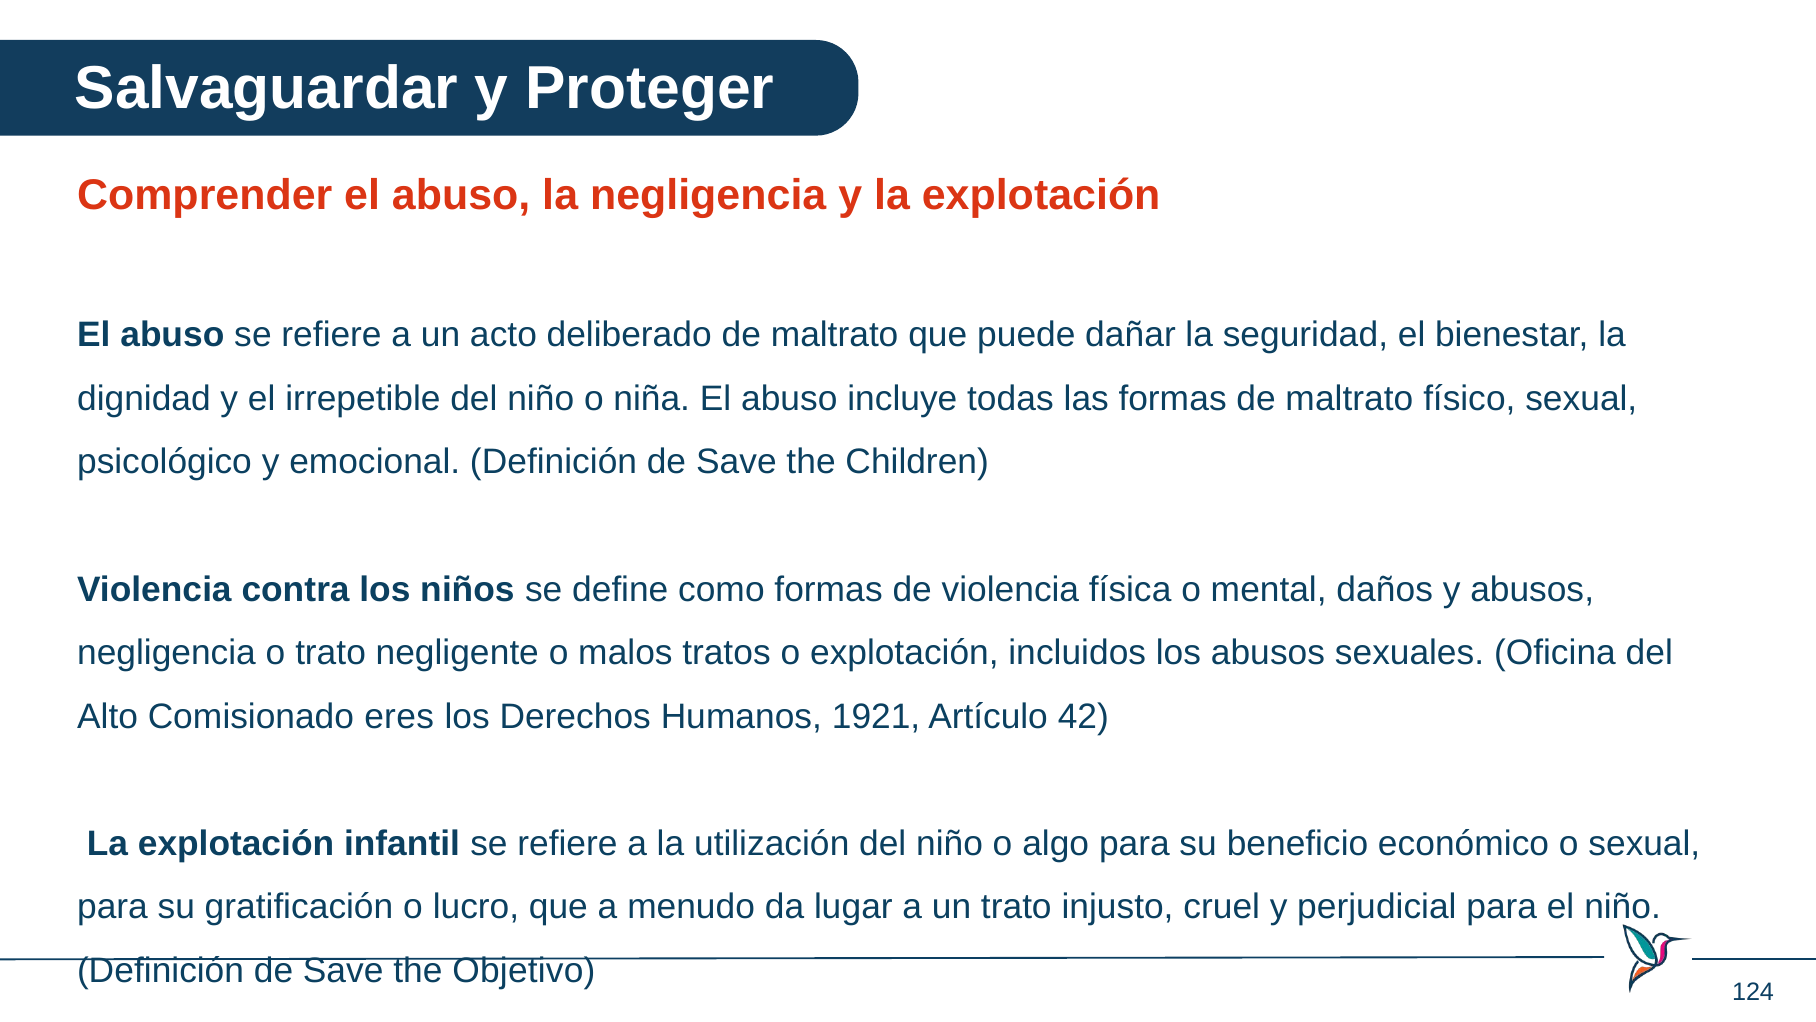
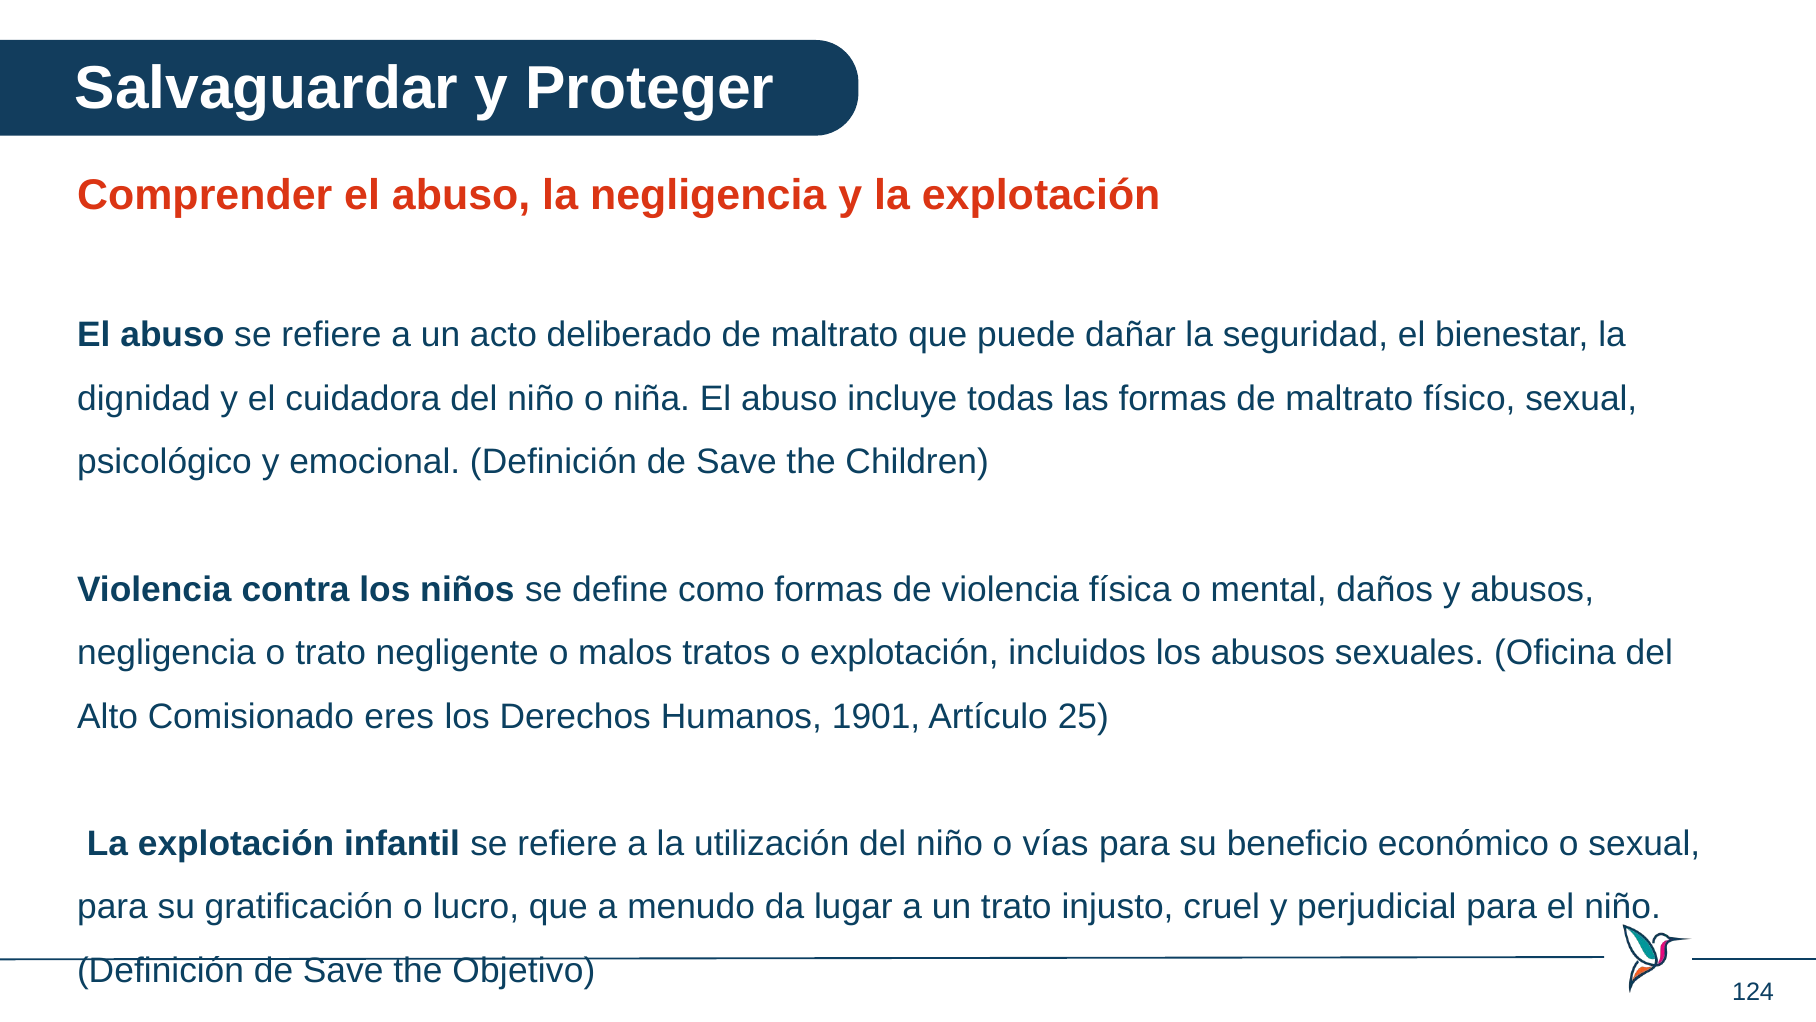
irrepetible: irrepetible -> cuidadora (363, 398)
1921: 1921 -> 1901 (876, 716)
42: 42 -> 25 (1083, 716)
algo: algo -> vías (1056, 843)
